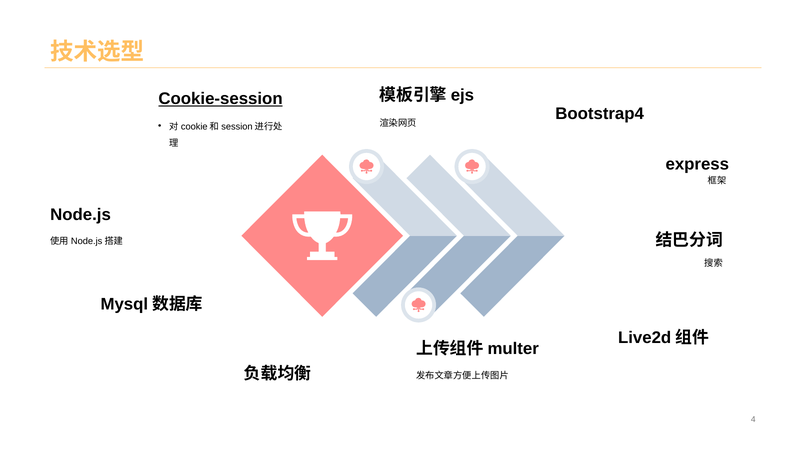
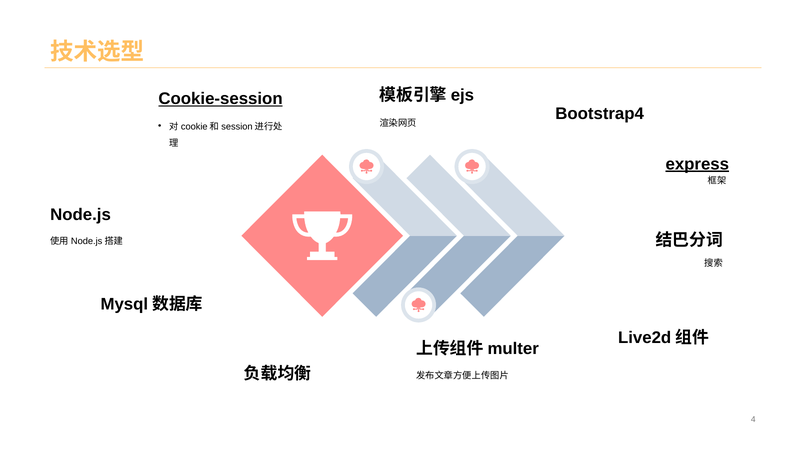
express underline: none -> present (697, 164)
